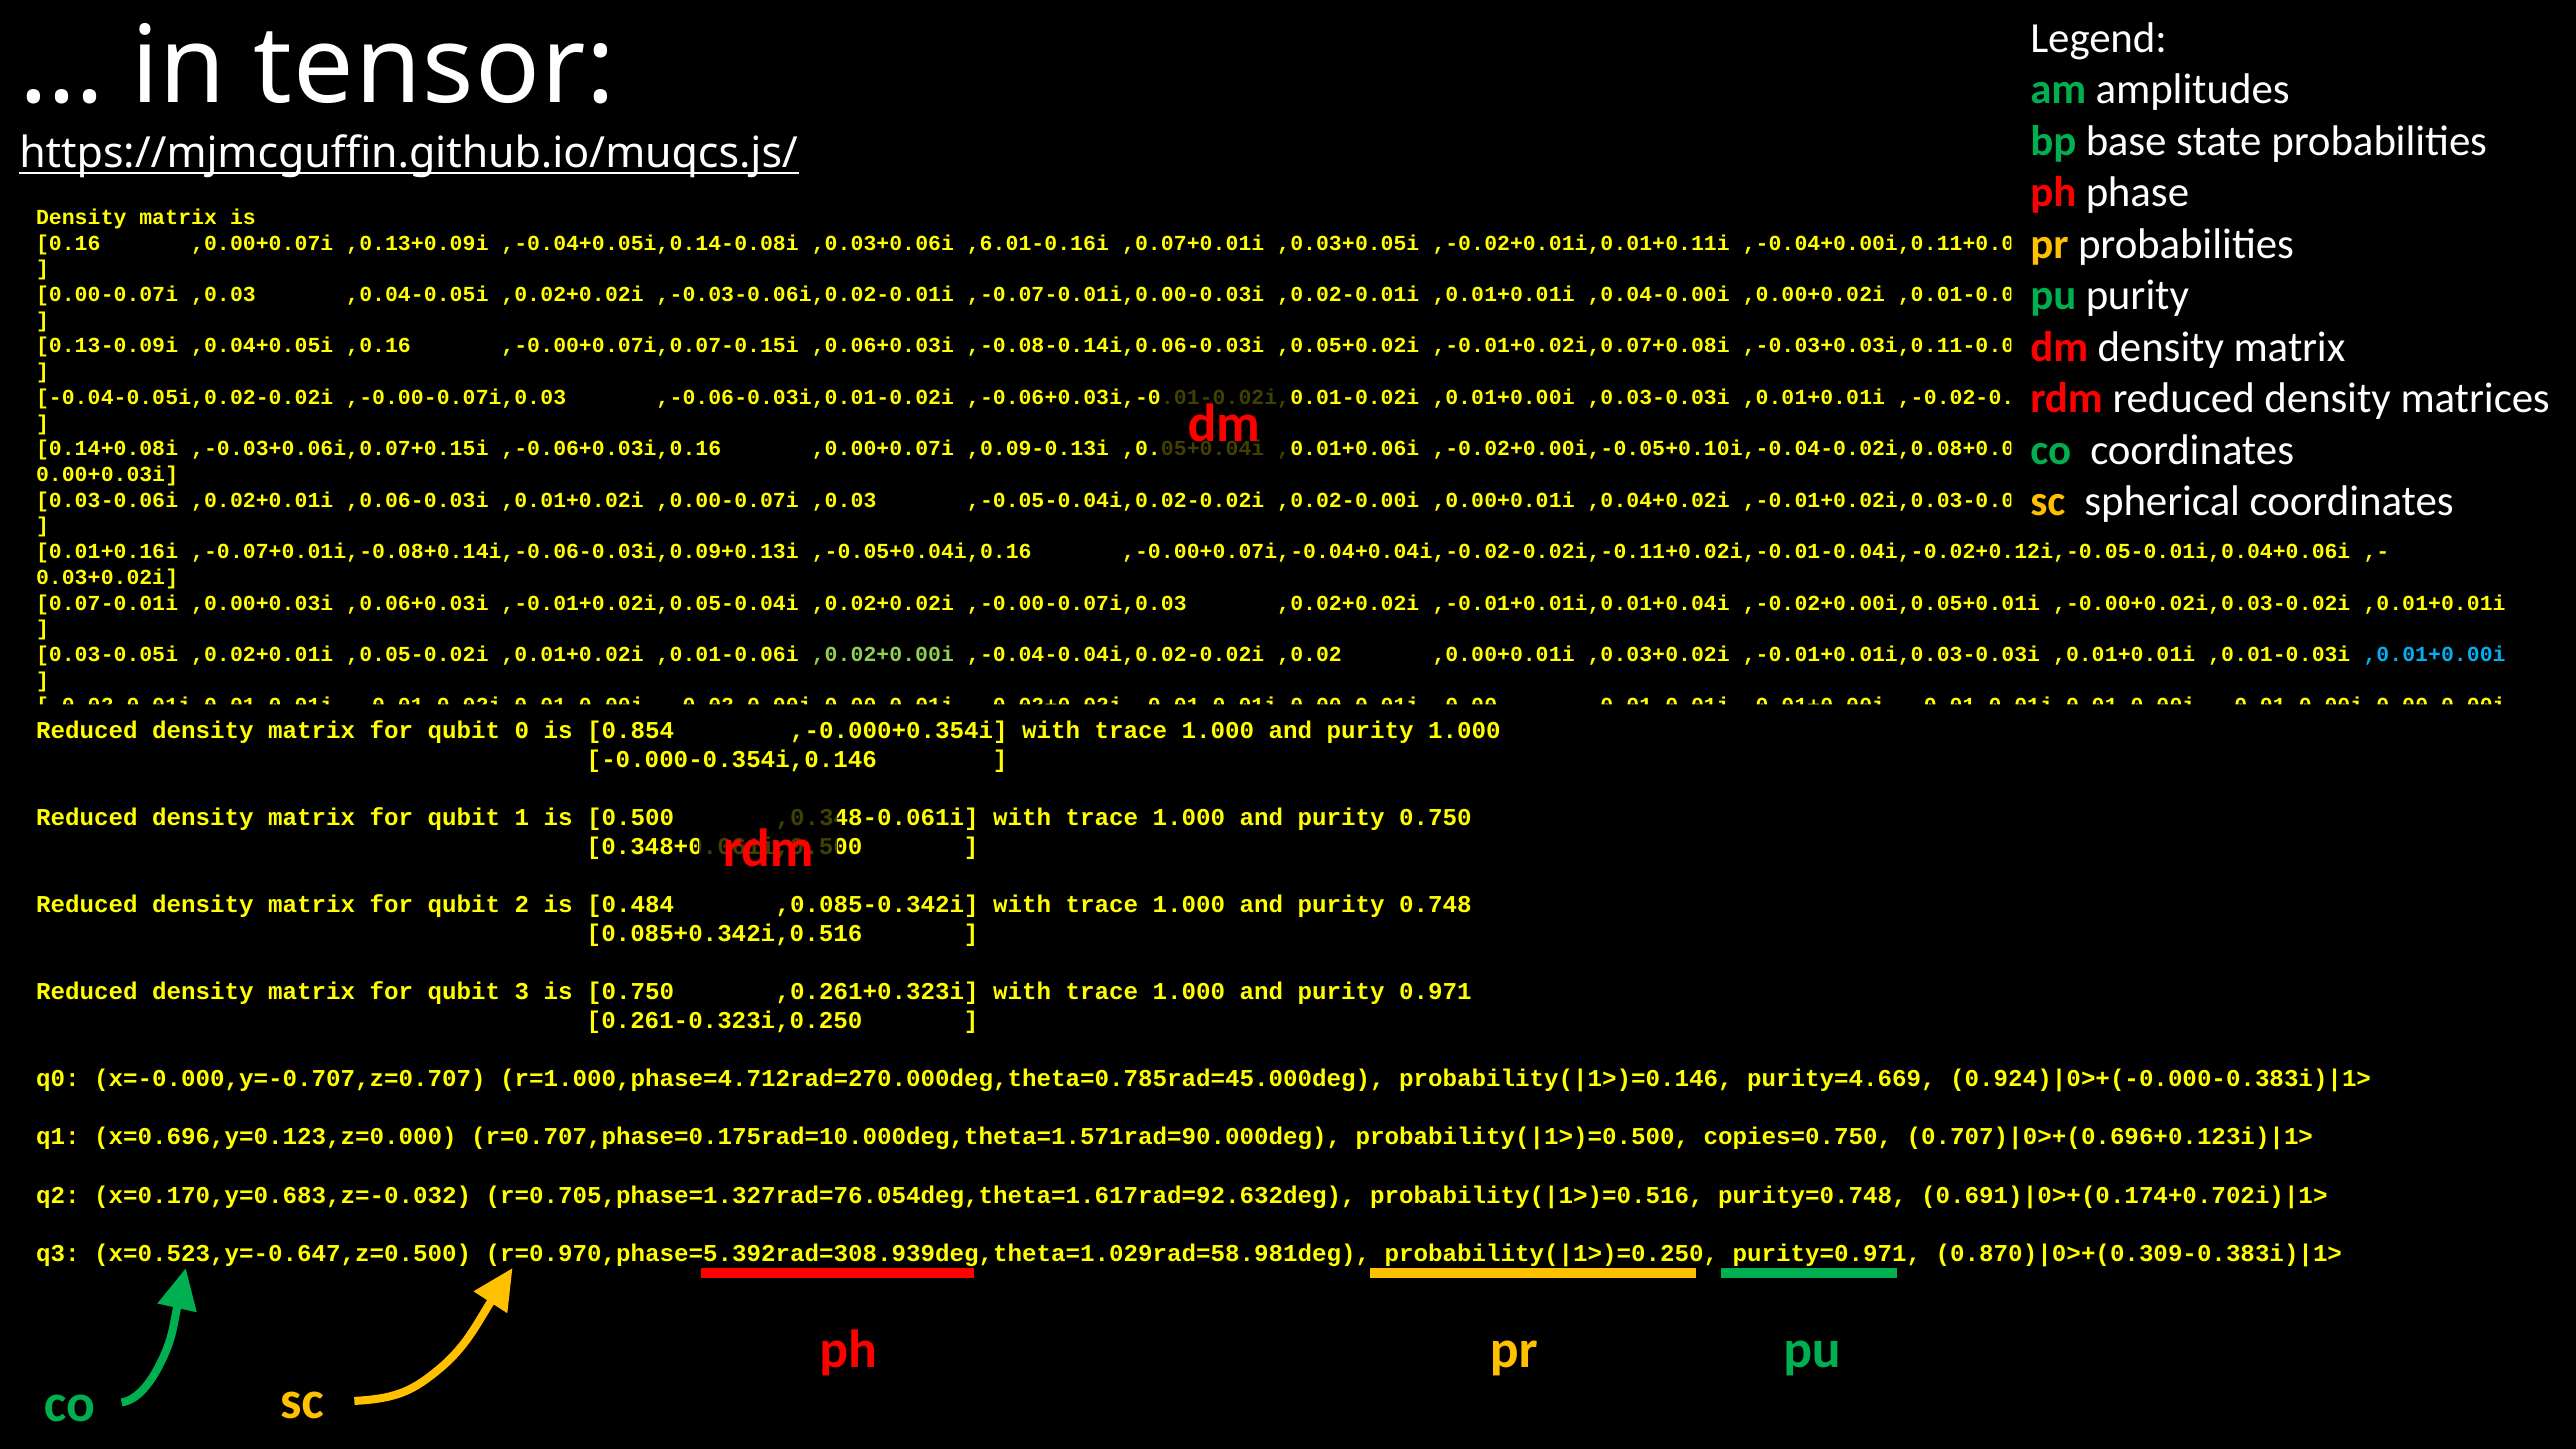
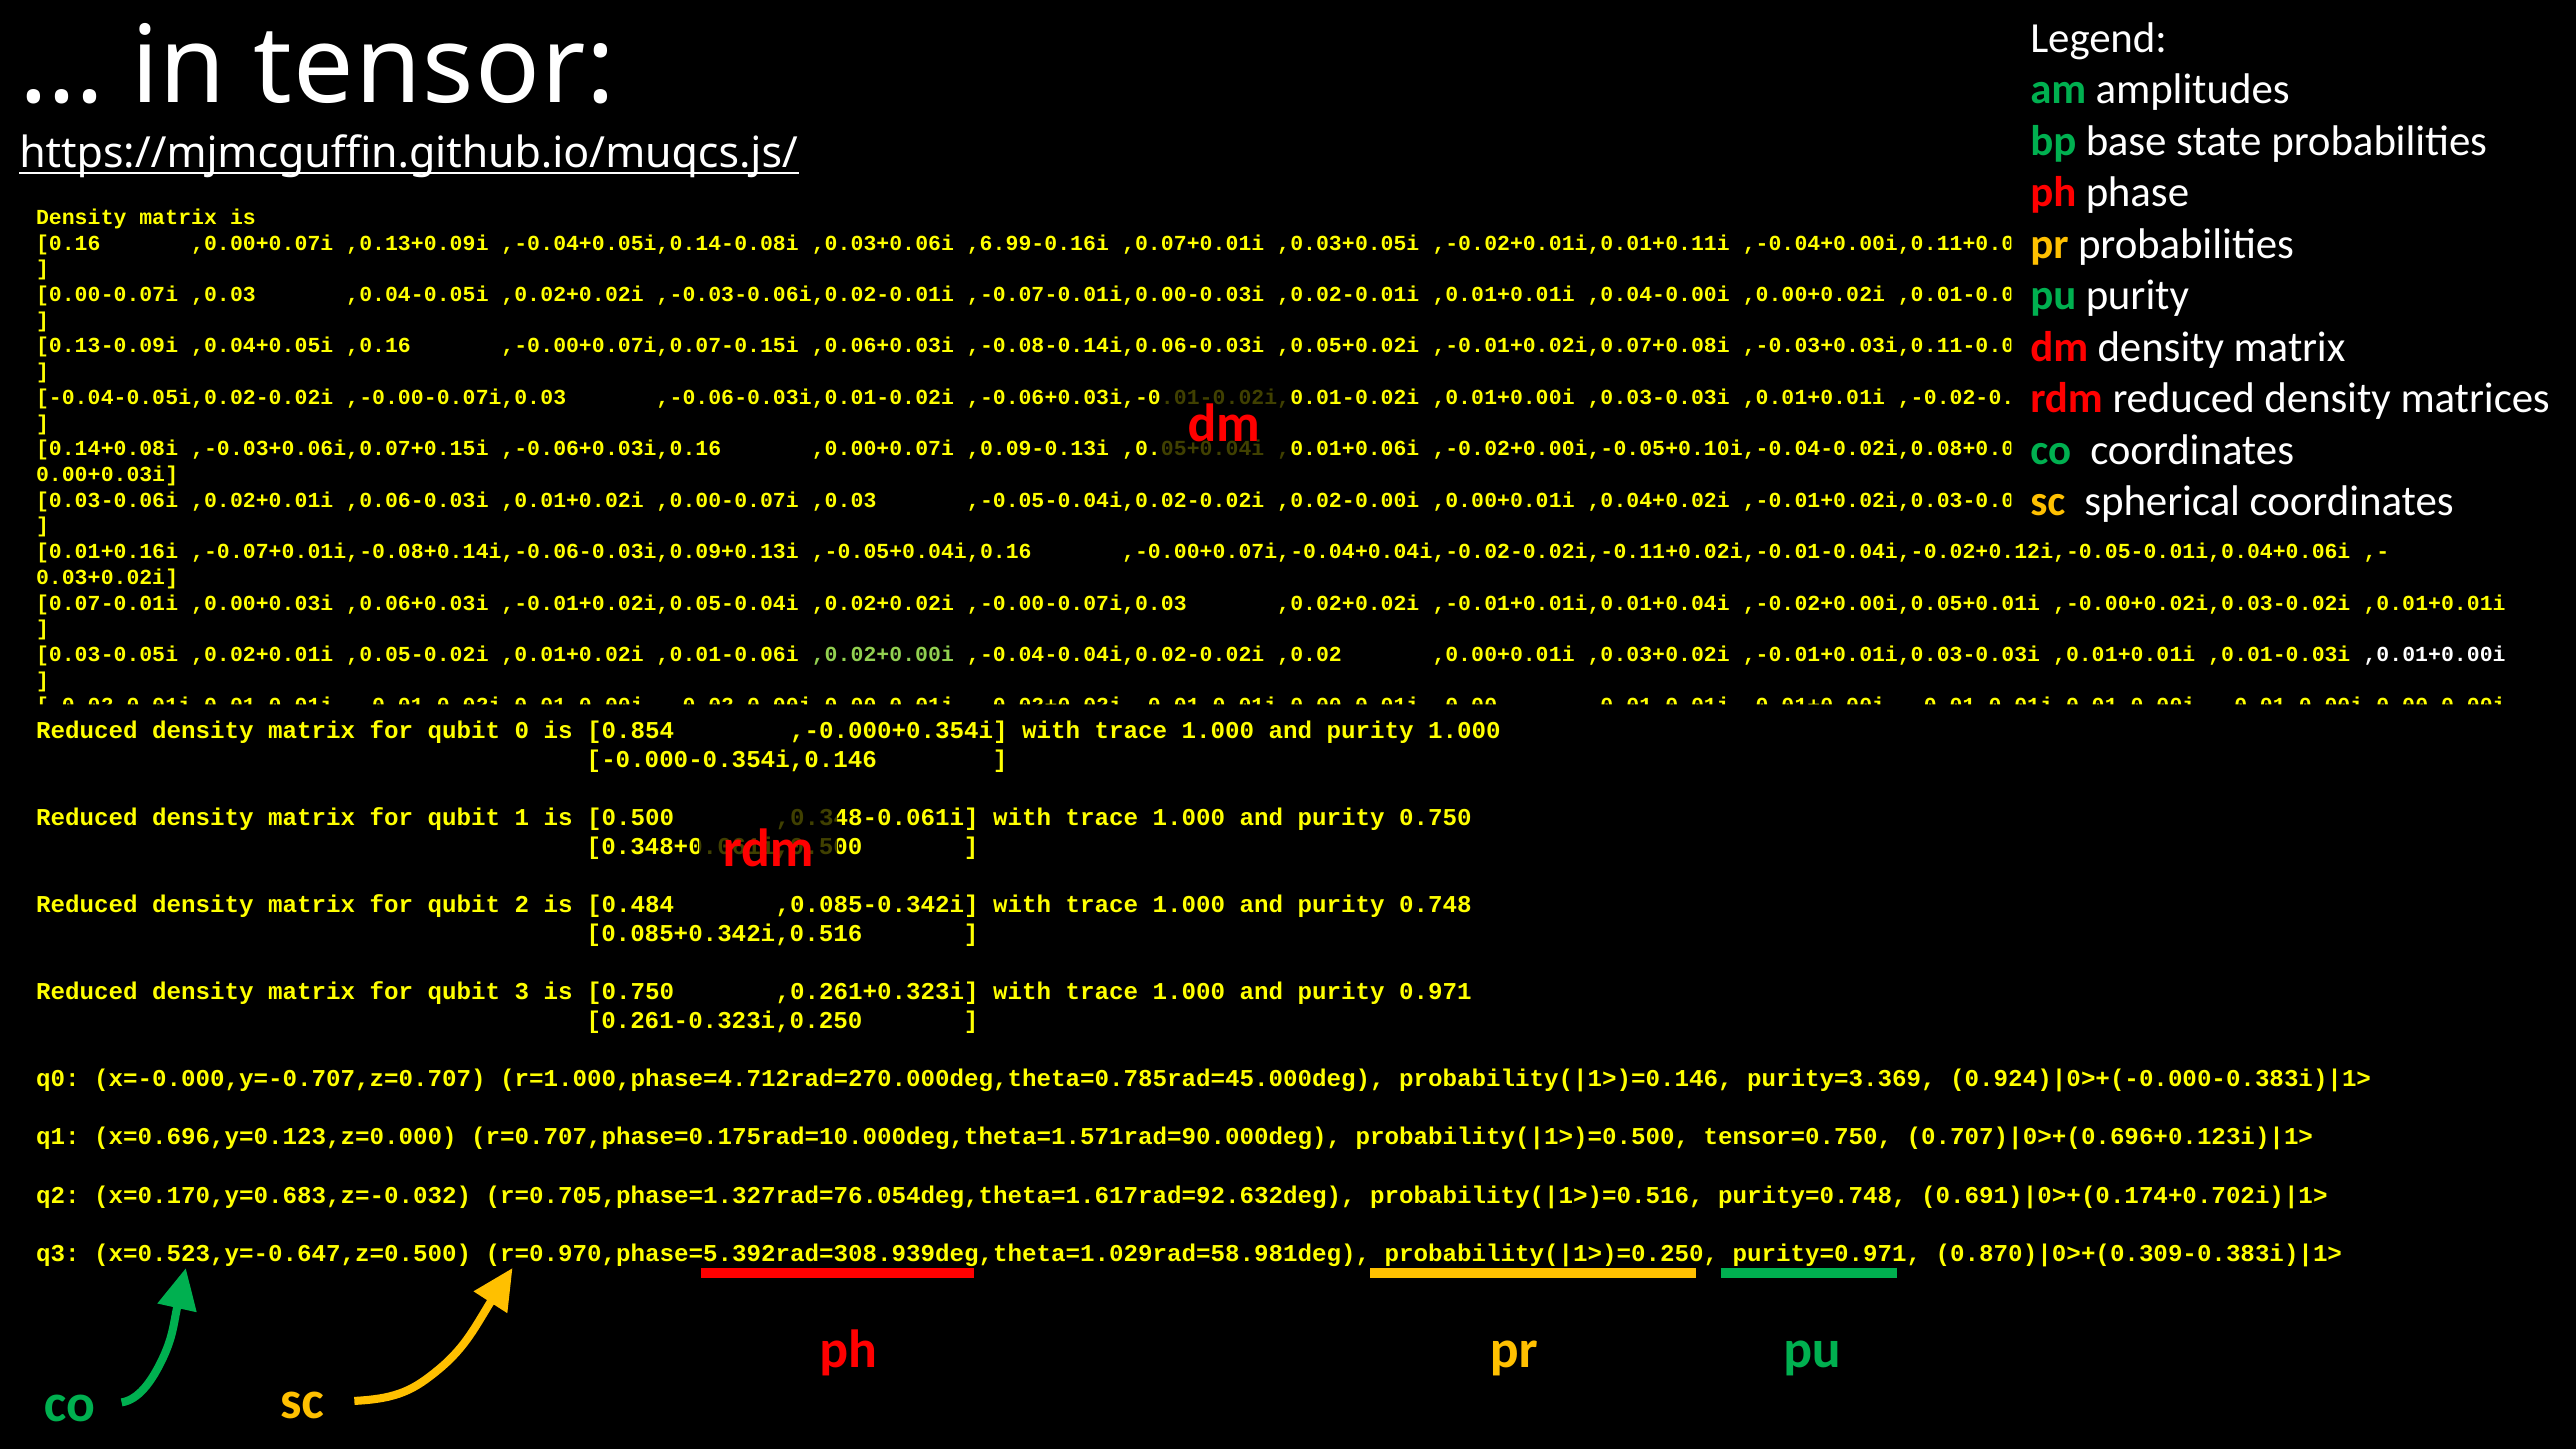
,6.01-0.16i: ,6.01-0.16i -> ,6.99-0.16i (1038, 243)
,0.01+0.00i colour: light blue -> white (2435, 654)
purity=4.669: purity=4.669 -> purity=3.369 (1841, 1079)
copies=0.750: copies=0.750 -> tensor=0.750 (1798, 1137)
